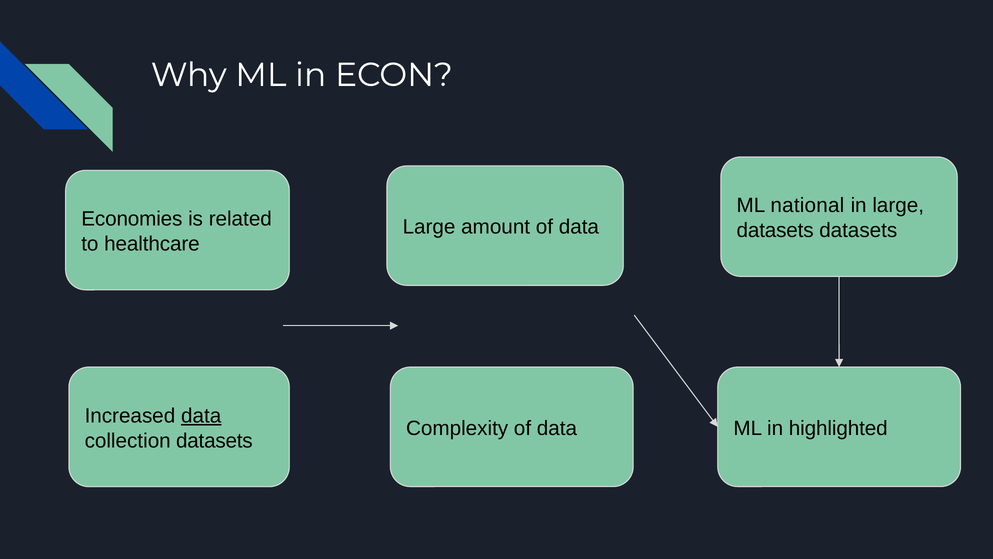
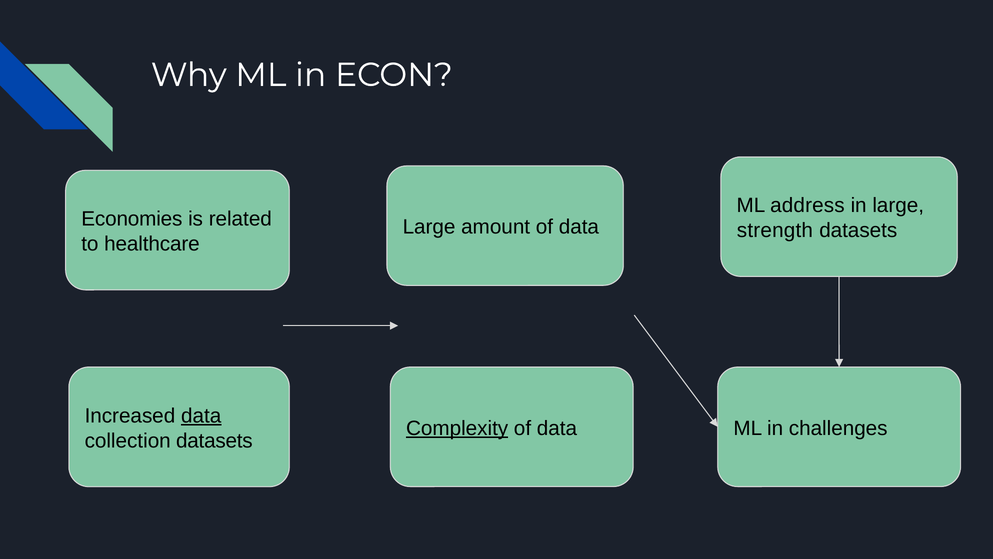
national: national -> address (807, 205)
datasets: datasets -> strength (775, 230)
Complexity underline: none -> present (457, 428)
highlighted: highlighted -> challenges (838, 428)
